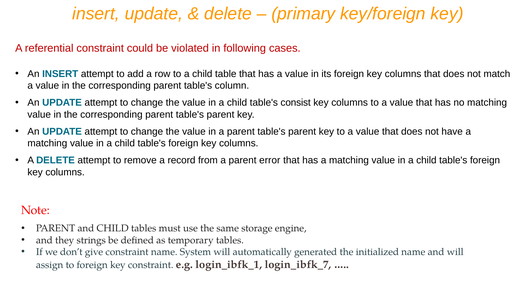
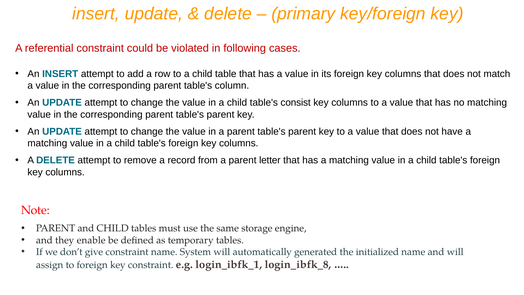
error: error -> letter (270, 160)
strings: strings -> enable (91, 240)
login_ibfk_7: login_ibfk_7 -> login_ibfk_8 (298, 264)
